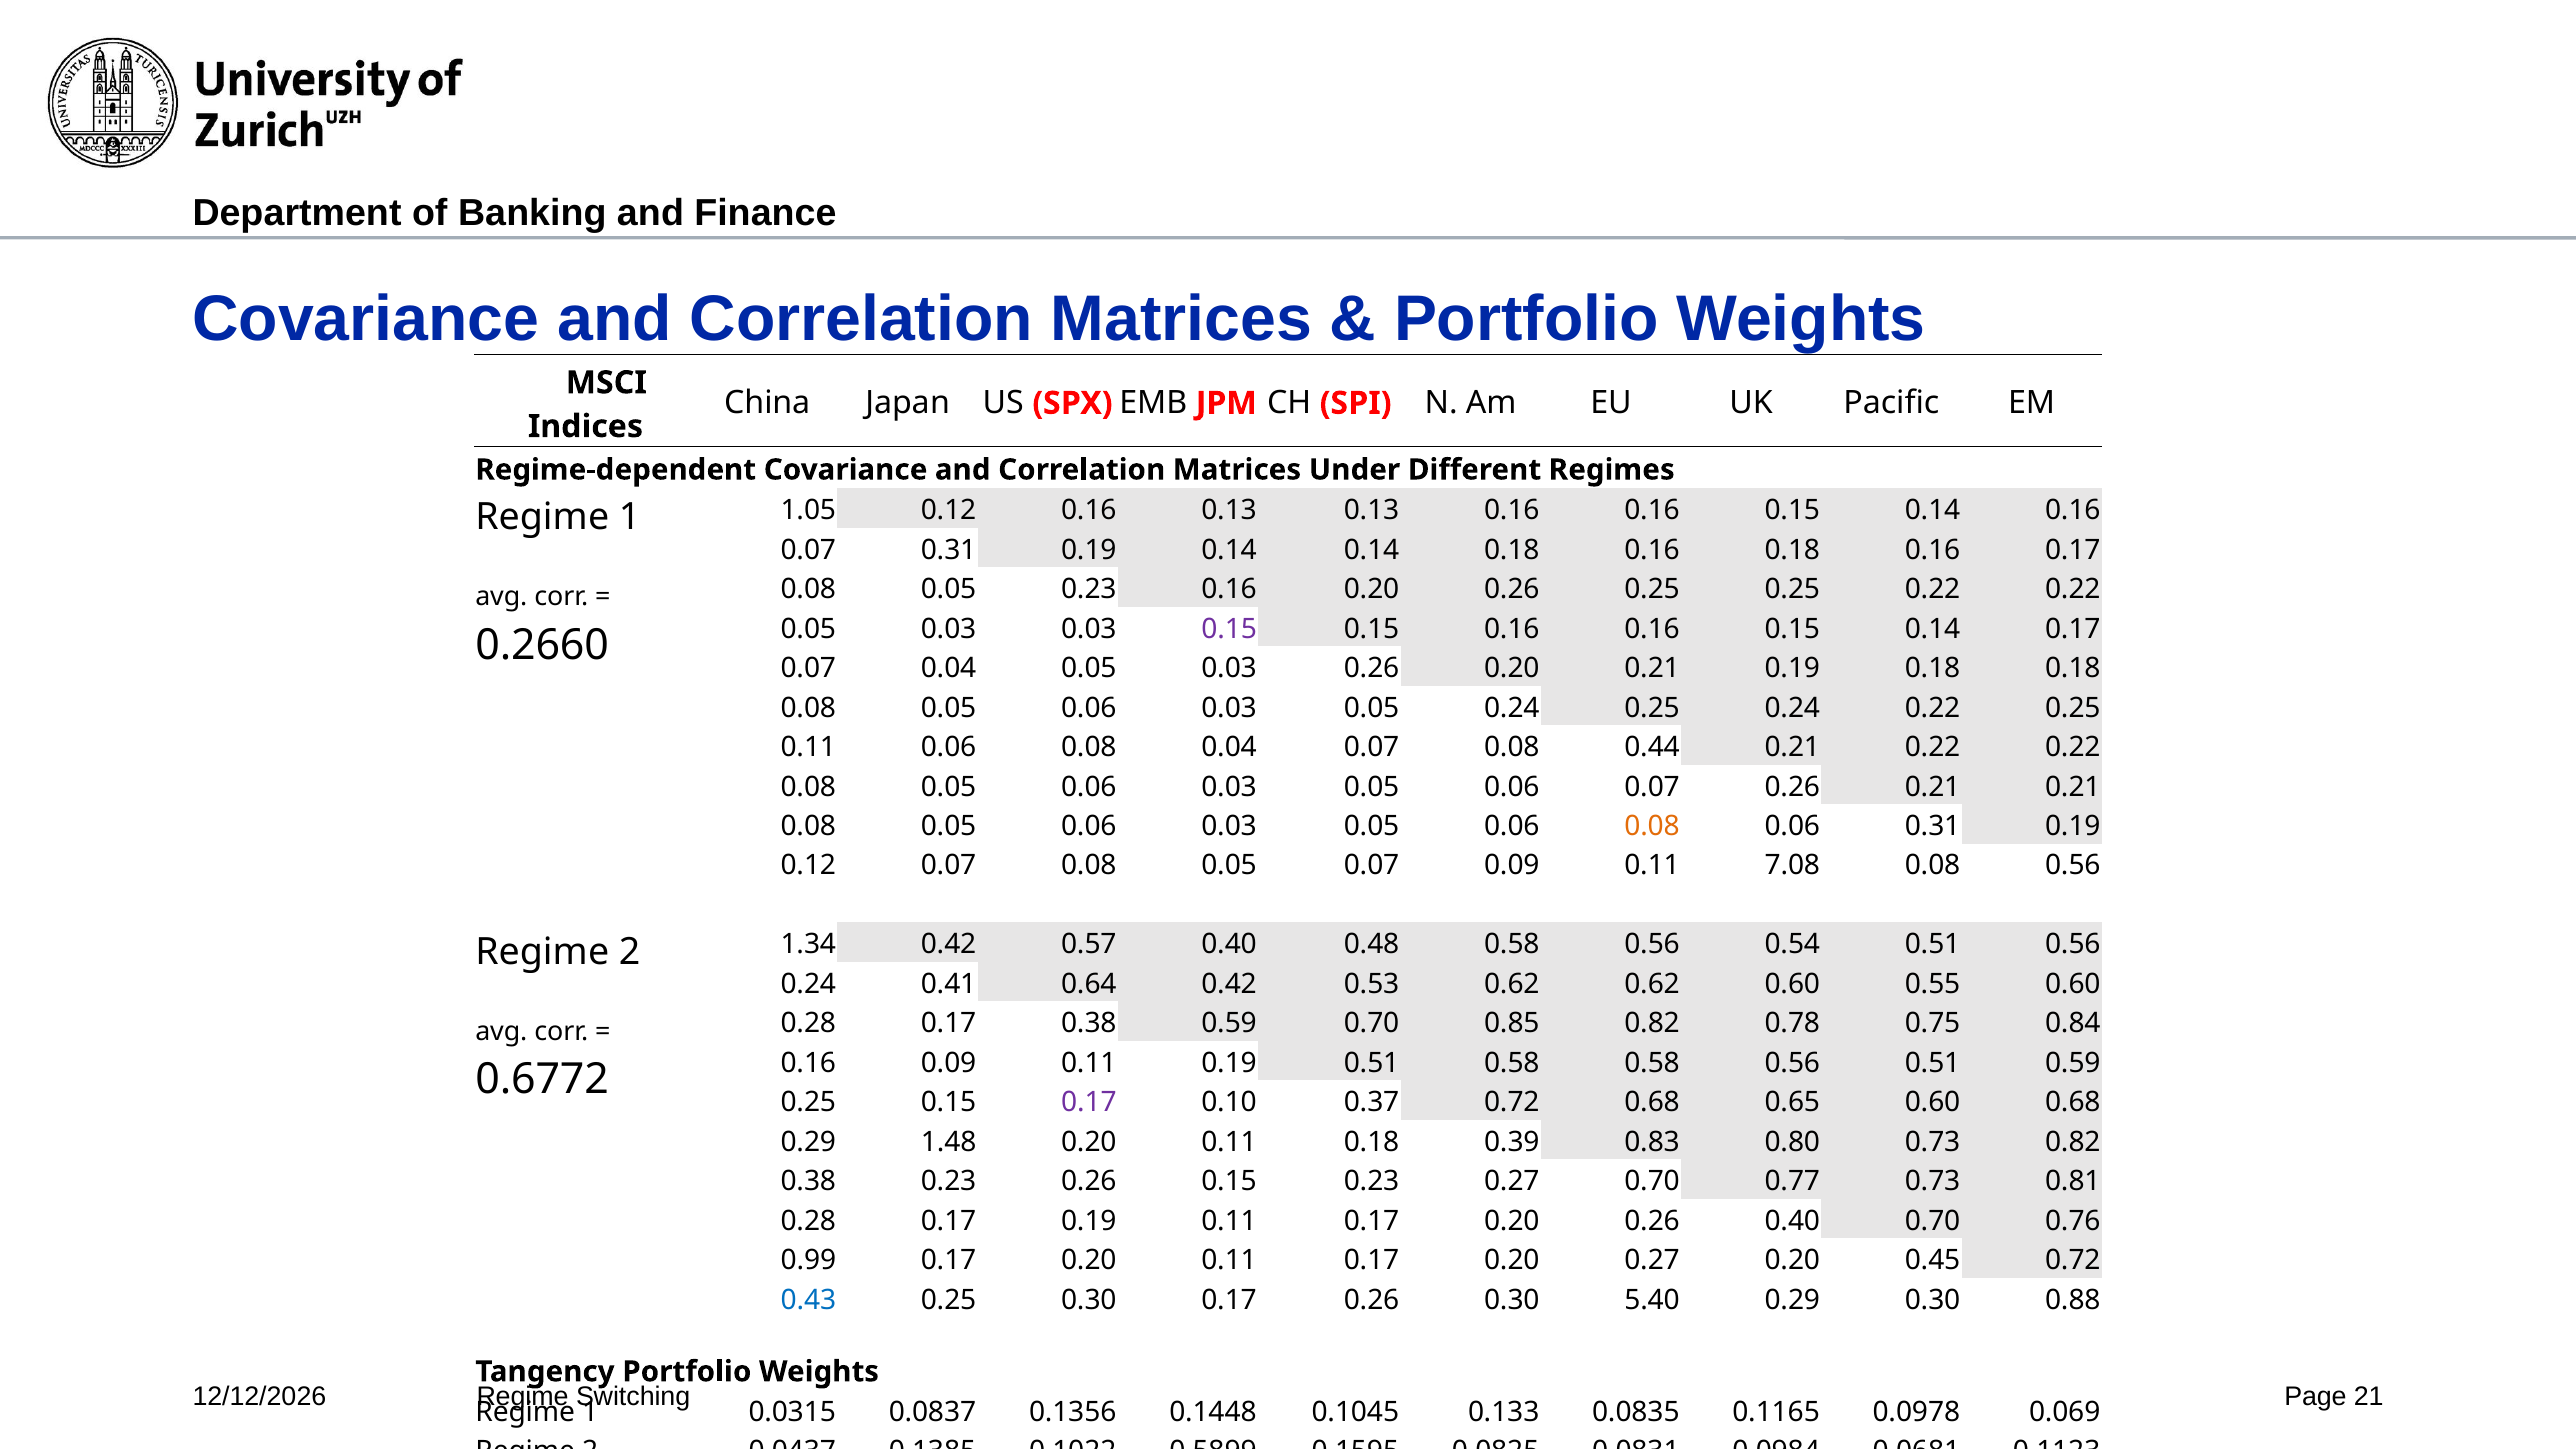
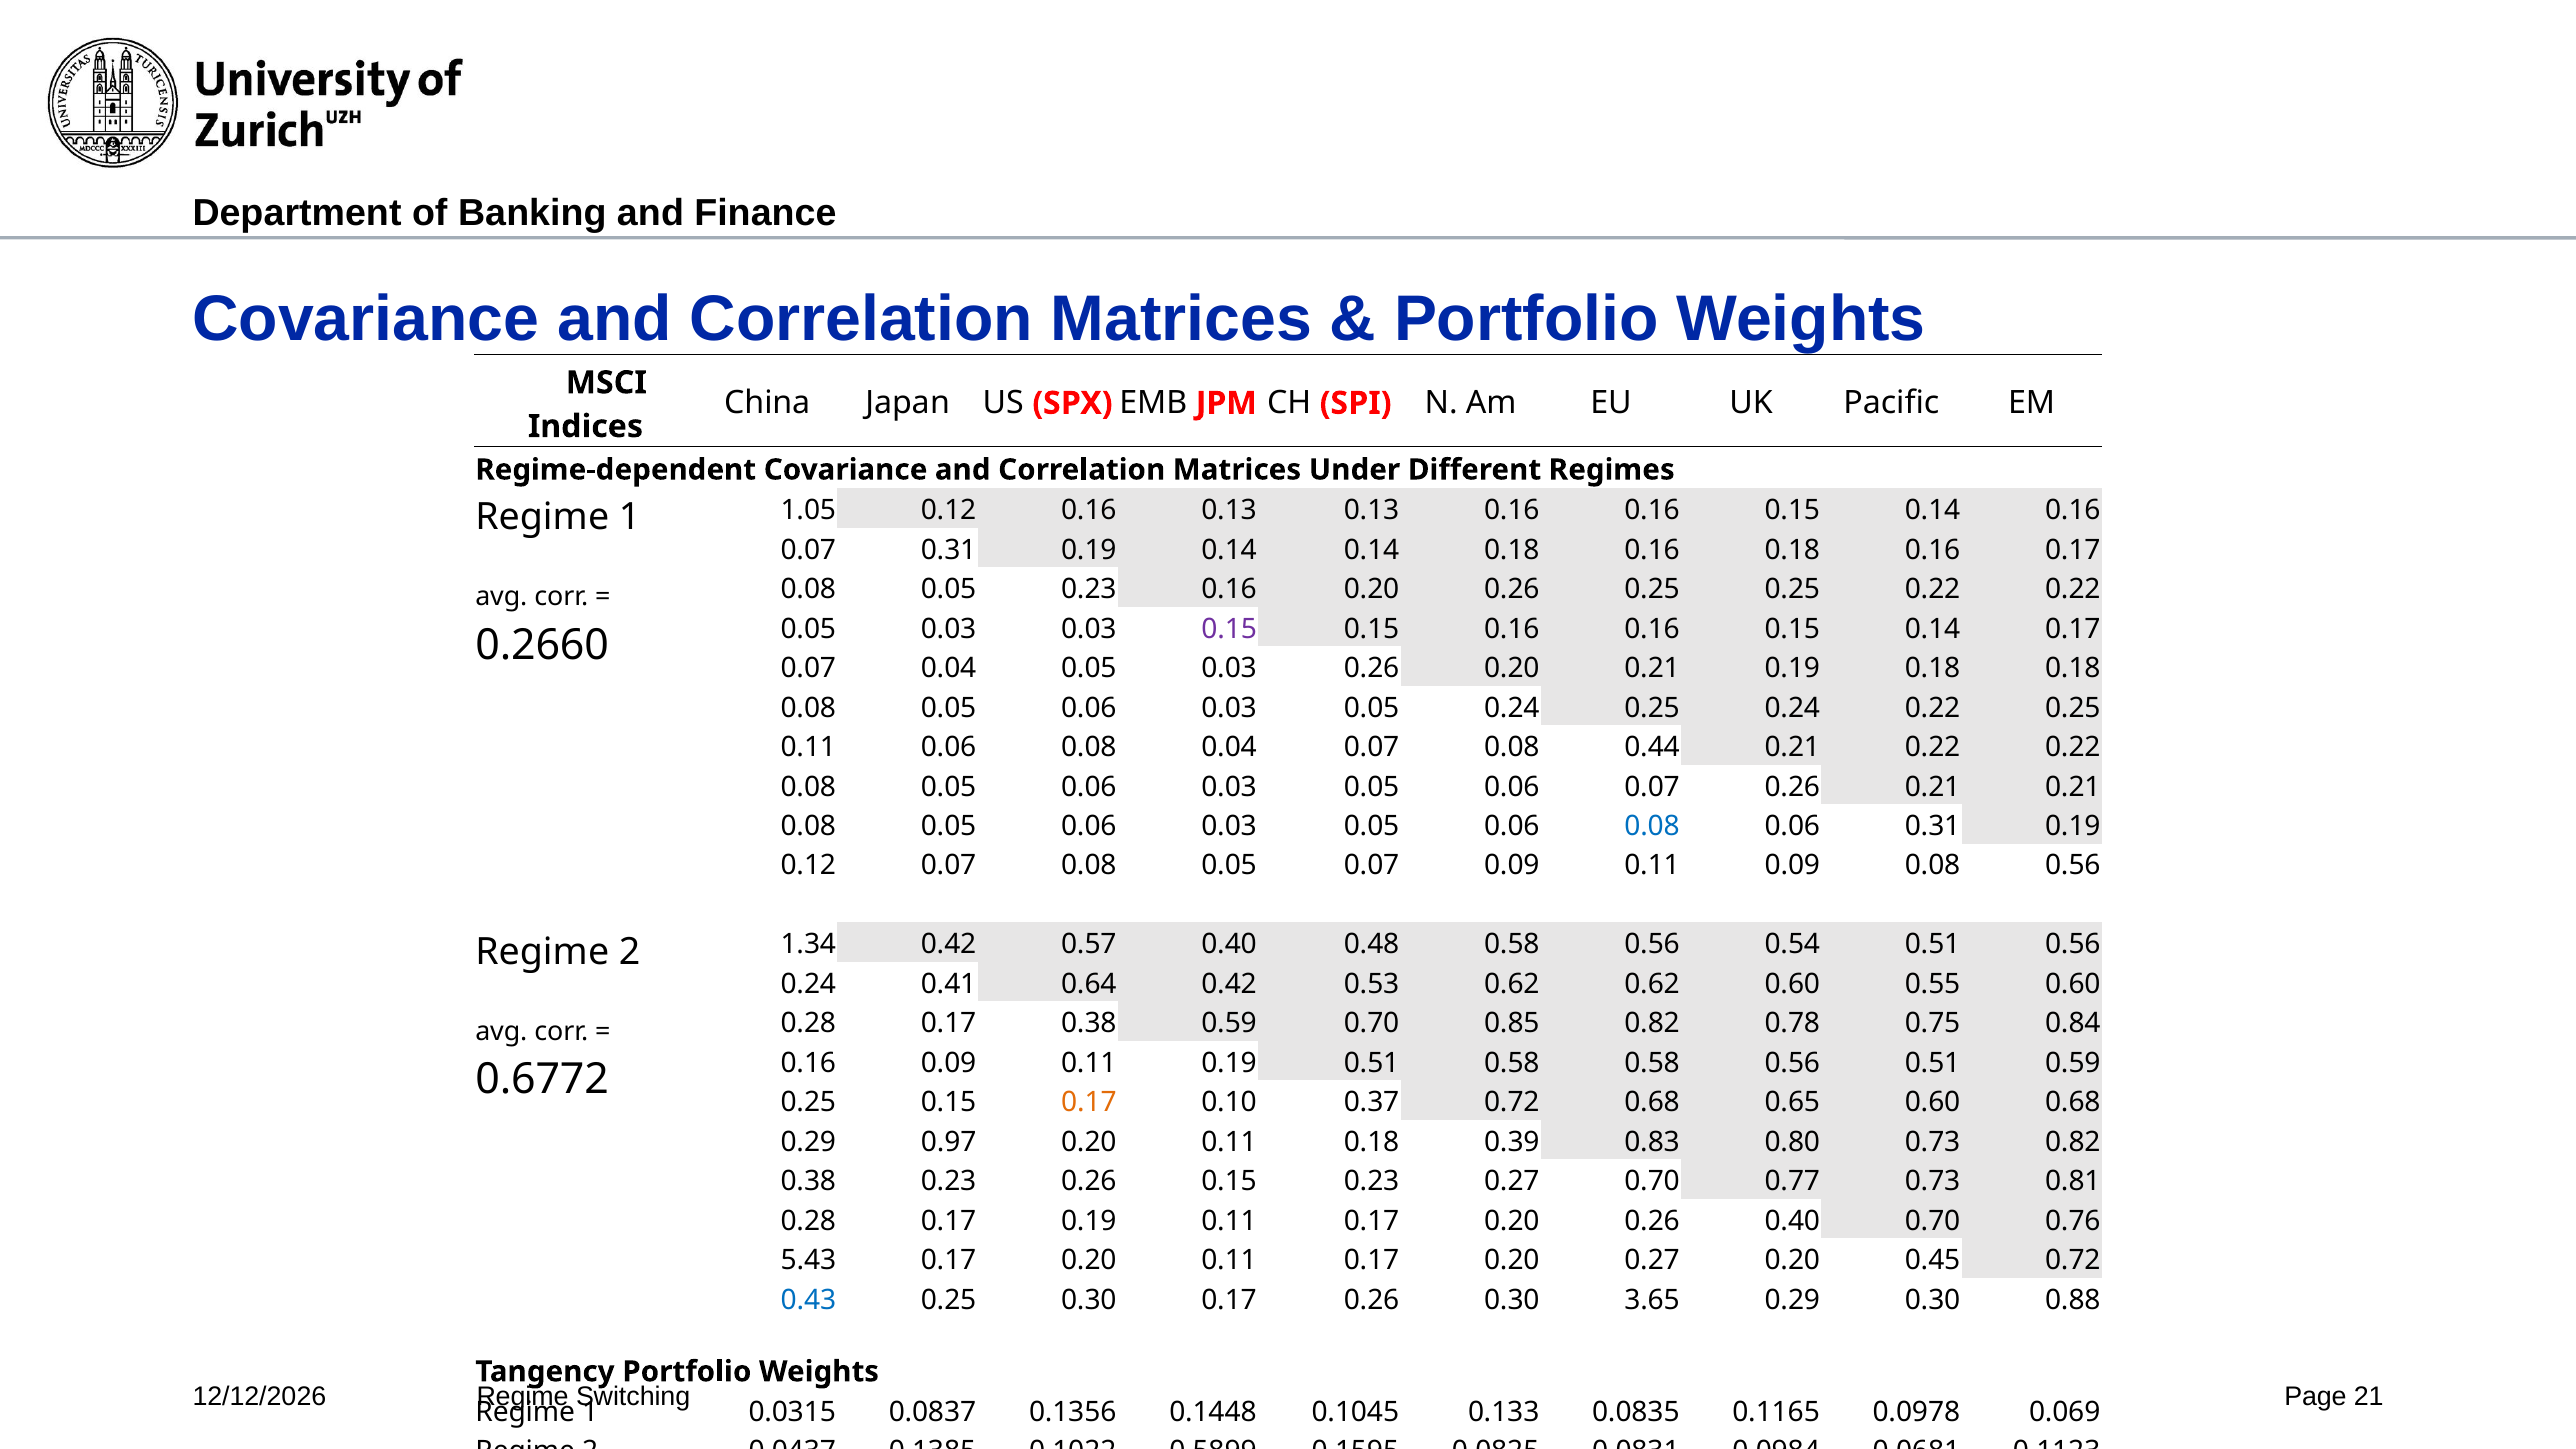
0.08 colour: orange -> blue (1652, 826)
0.11 7.08: 7.08 -> 0.09 (1792, 866)
0.17 colour: purple -> orange (1089, 1103)
1.48: 1.48 -> 0.97 (949, 1142)
0.99: 0.99 -> 5.43 (808, 1260)
5.40: 5.40 -> 3.65 (1652, 1300)
